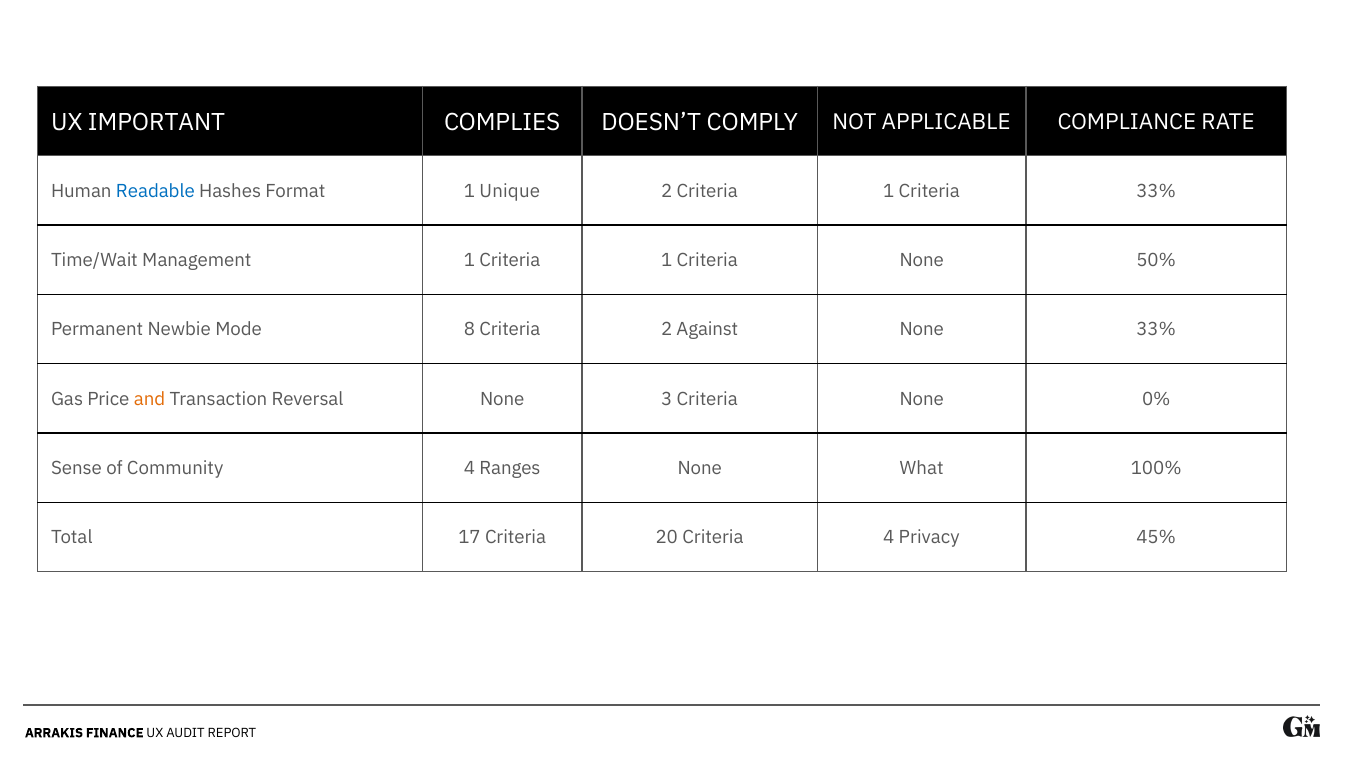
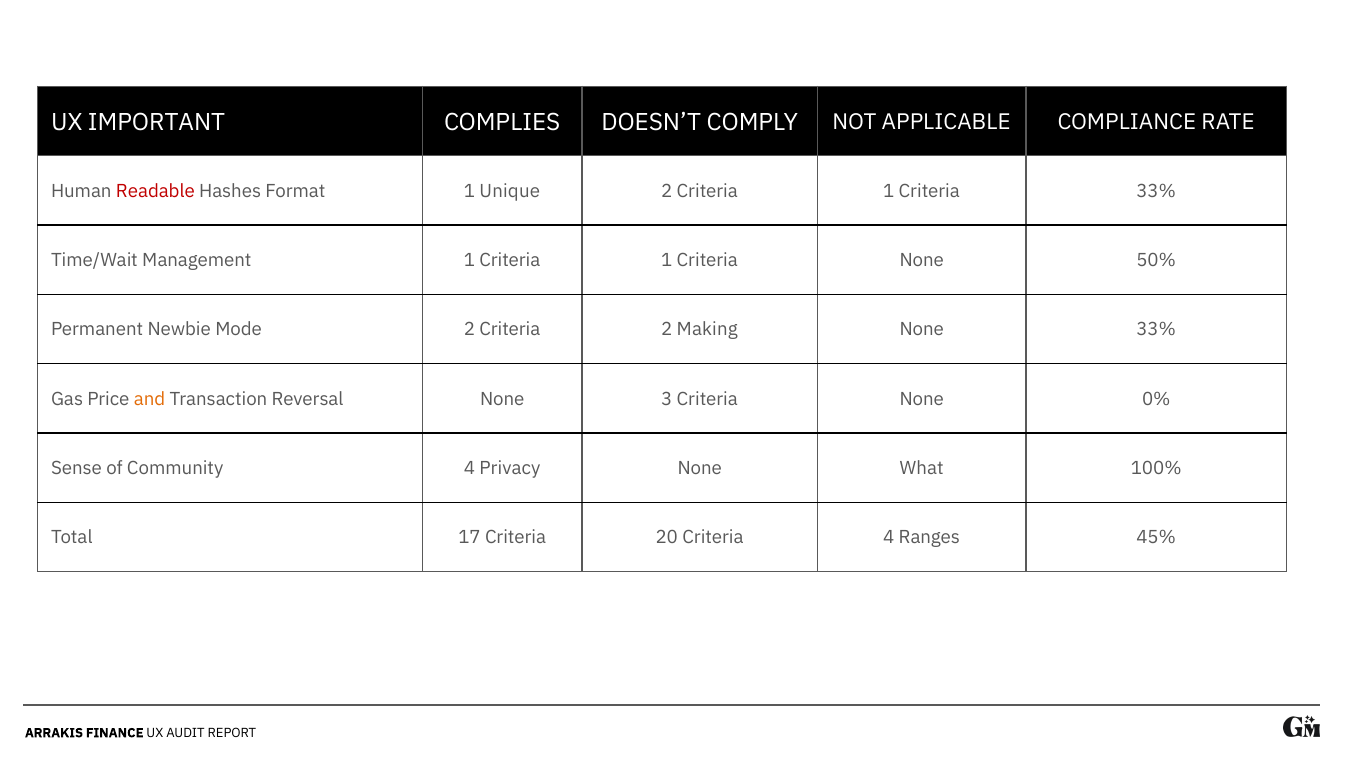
Readable colour: blue -> red (155, 191)
Mode 8: 8 -> 2 (469, 330)
Against: Against -> Making (707, 330)
Ranges: Ranges -> Privacy (510, 468)
Privacy: Privacy -> Ranges (929, 538)
